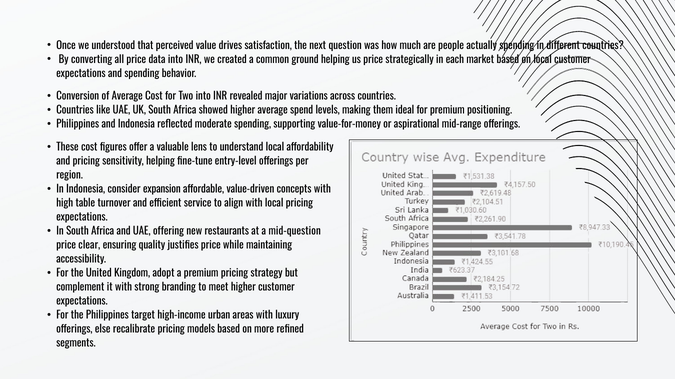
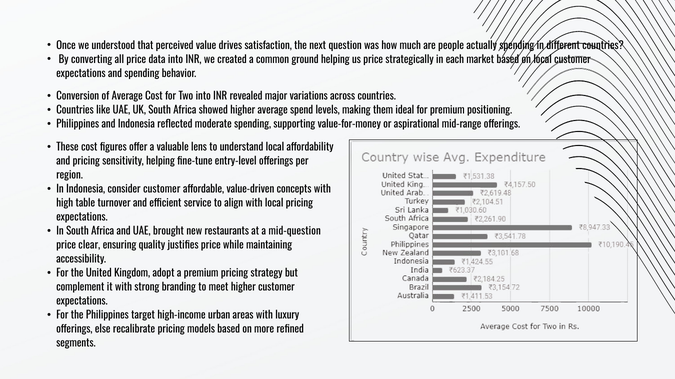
consider expansion: expansion -> customer (162, 190)
offering: offering -> brought (168, 232)
